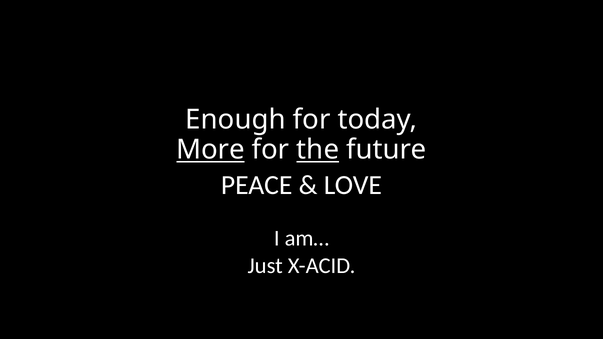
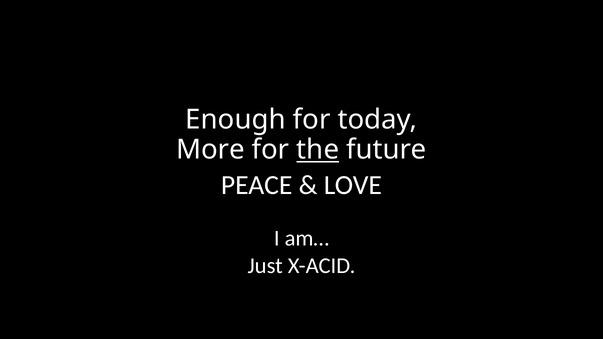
More underline: present -> none (210, 150)
